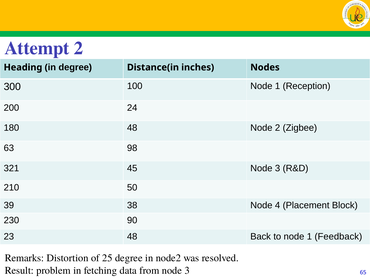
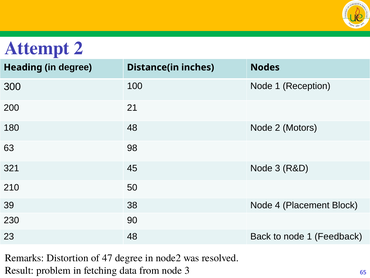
24: 24 -> 21 (132, 108)
Zigbee: Zigbee -> Motors (300, 128)
25: 25 -> 47 (107, 258)
